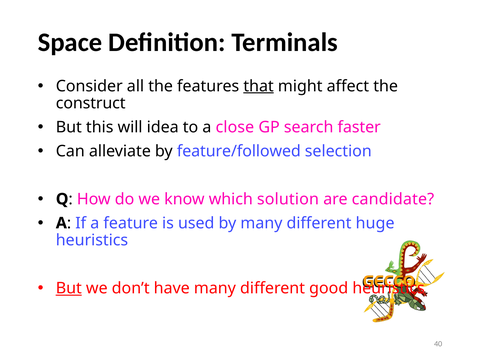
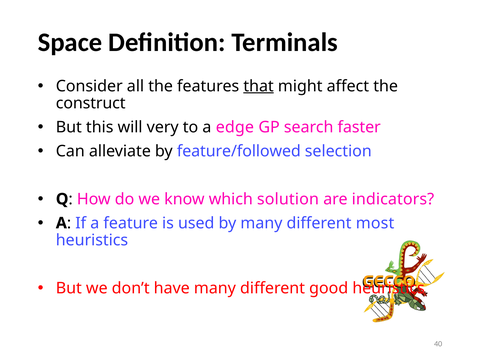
idea: idea -> very (163, 127)
close: close -> edge (235, 127)
candidate: candidate -> indicators (393, 199)
huge: huge -> most (375, 223)
But underline: present -> none (69, 288)
